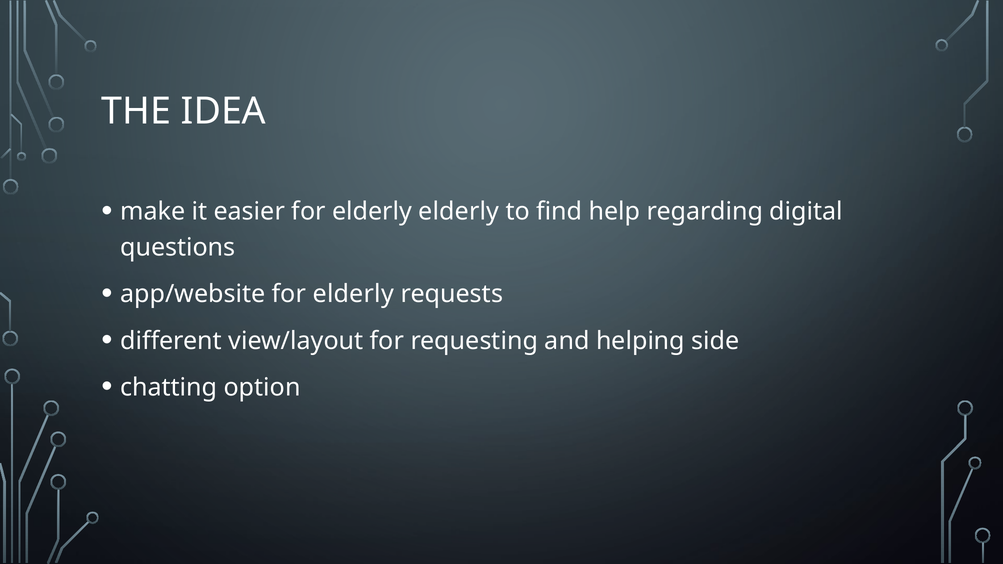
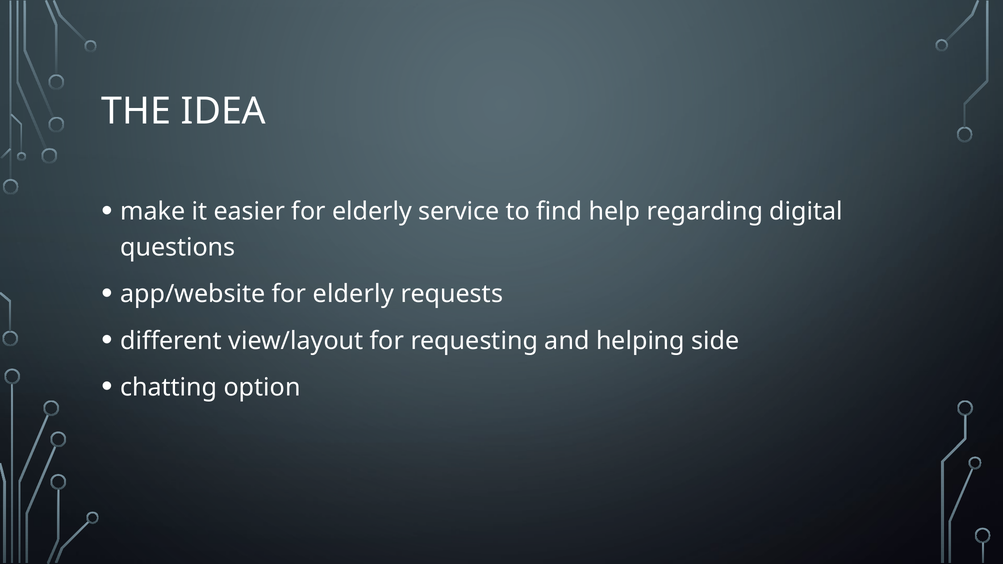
elderly elderly: elderly -> service (459, 212)
